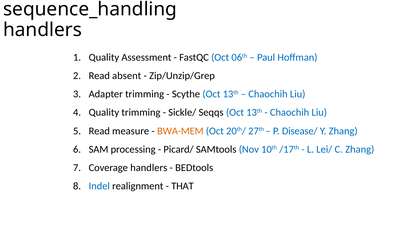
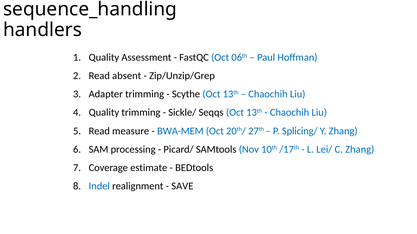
BWA-MEM colour: orange -> blue (180, 131)
Disease/: Disease/ -> Splicing/ (300, 131)
Coverage handlers: handlers -> estimate (149, 168)
THAT: THAT -> SAVE (182, 186)
